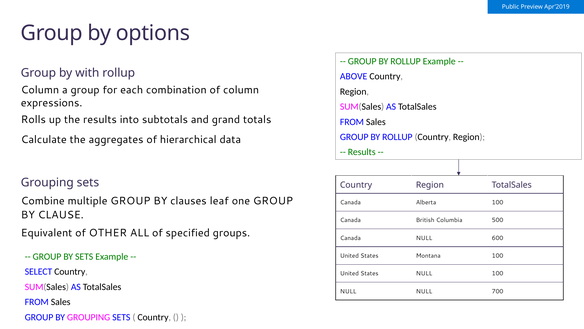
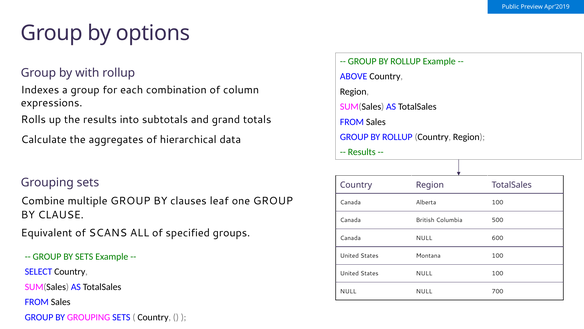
Column: Column -> Indexes (40, 90)
OTHER: OTHER -> SCANS (108, 233)
